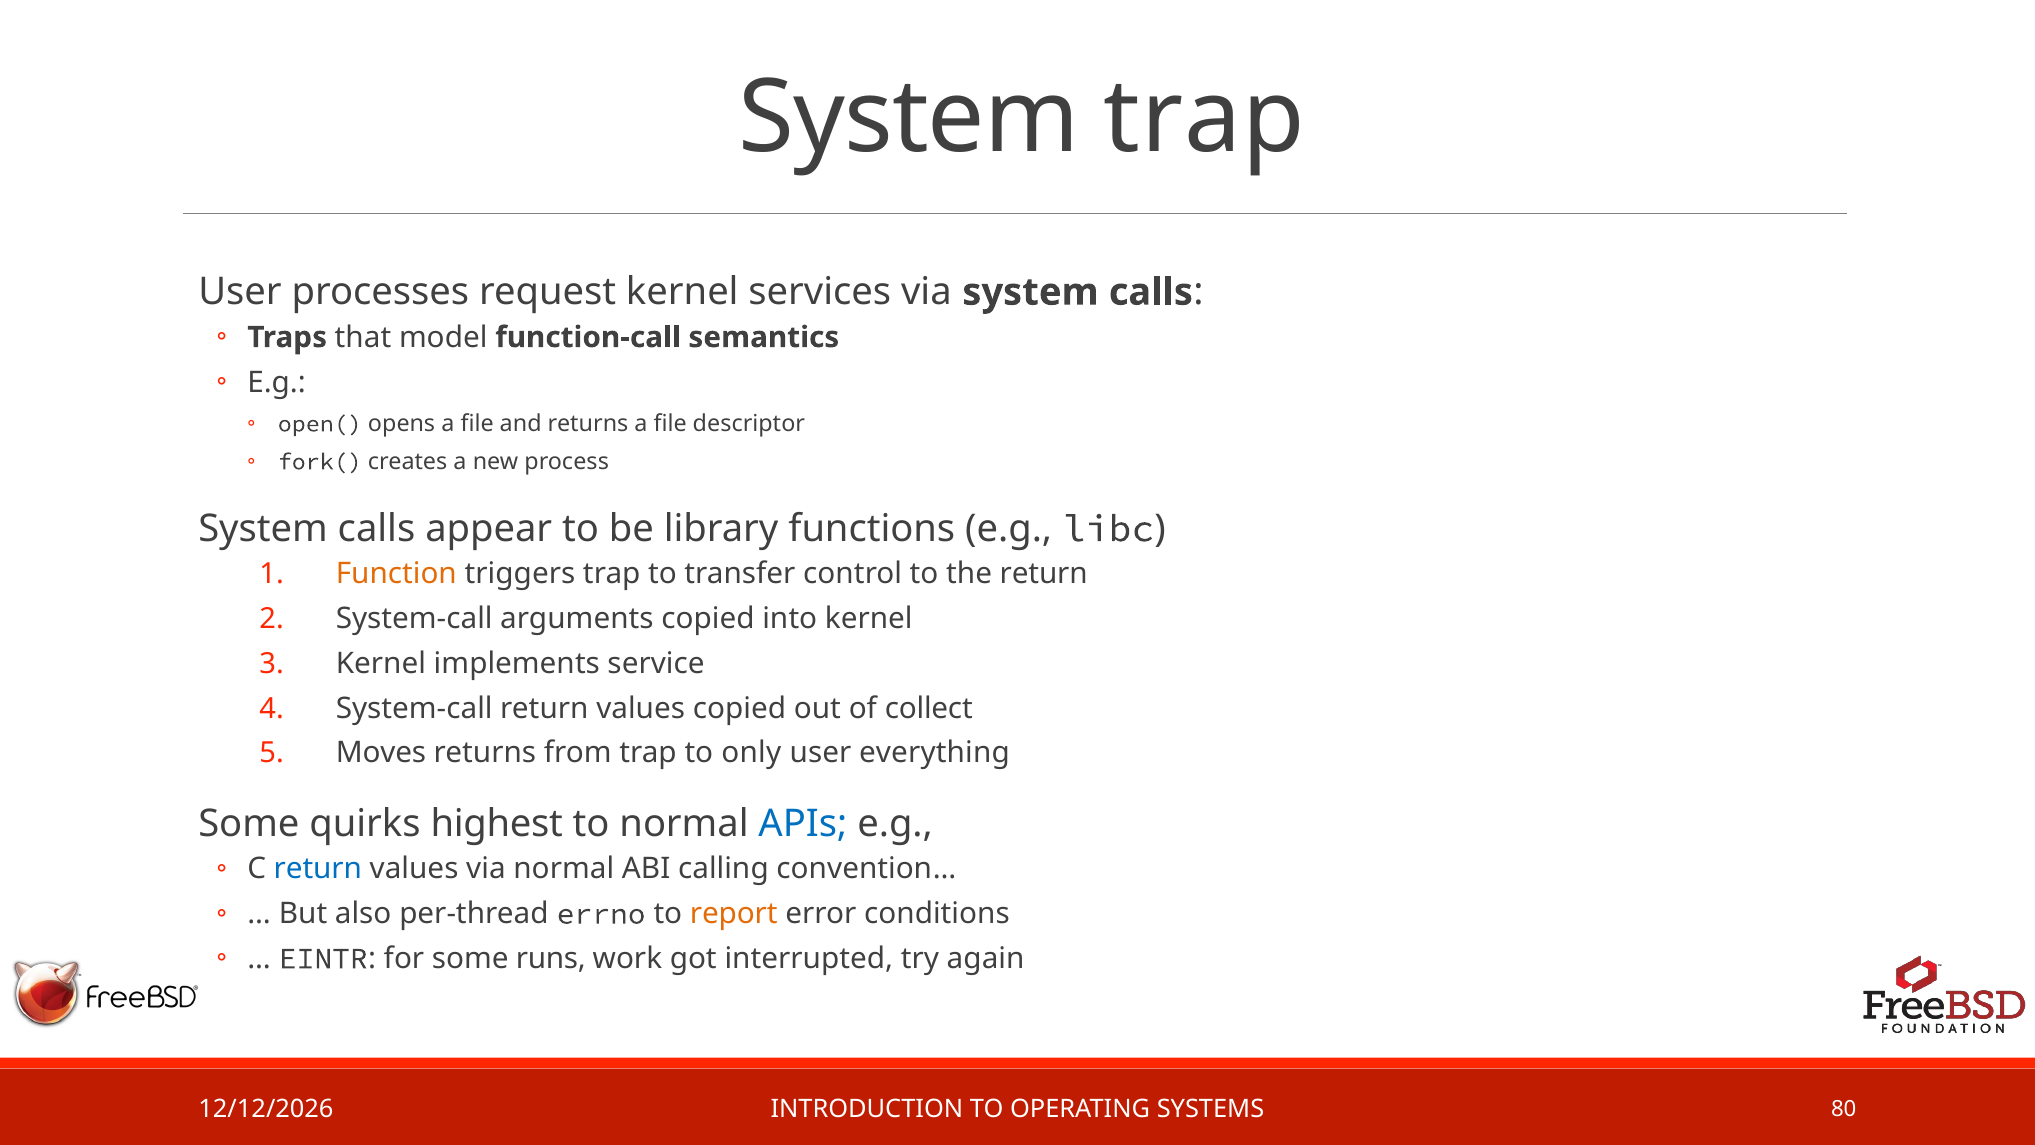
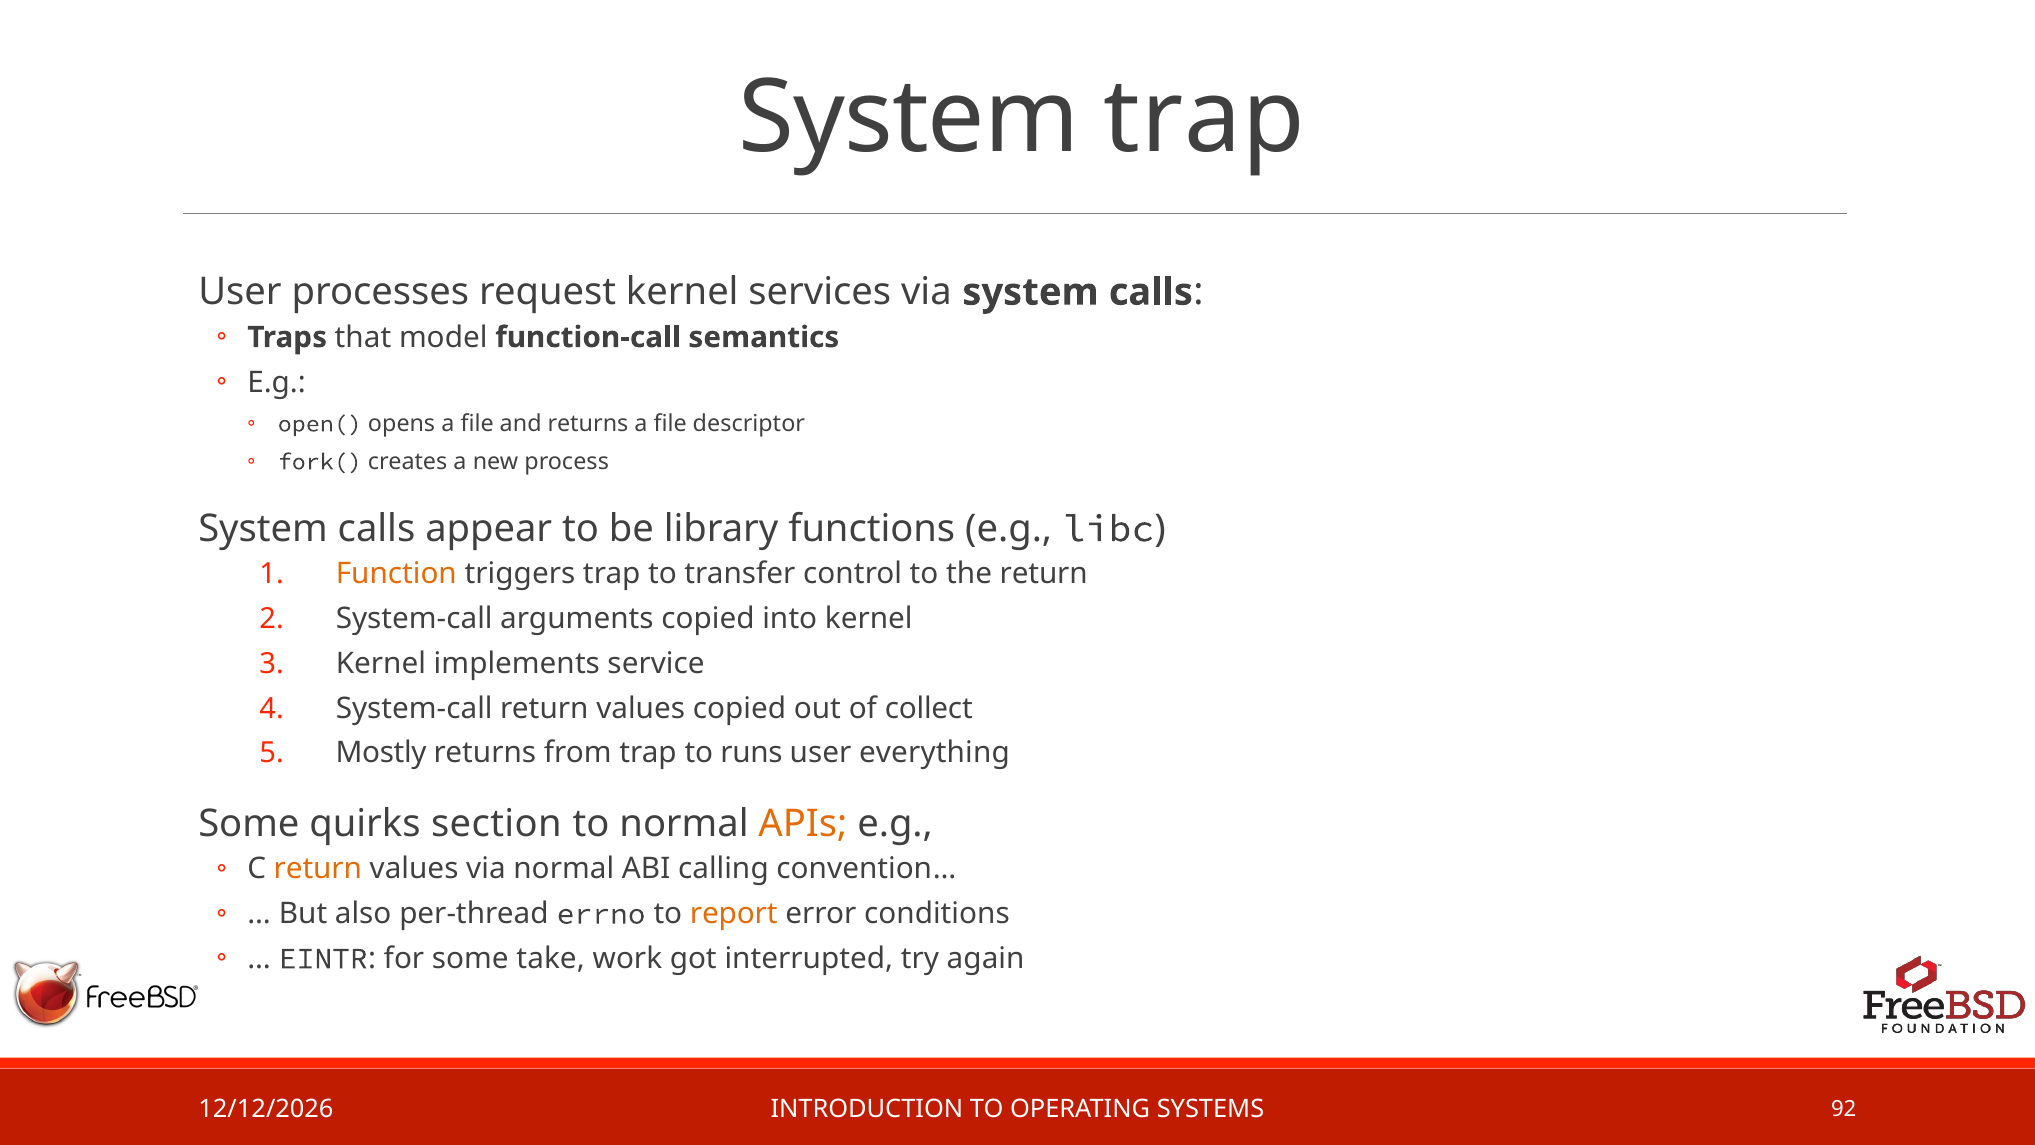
Moves: Moves -> Mostly (381, 753)
only: only -> runs (752, 753)
highest: highest -> section (496, 823)
APIs colour: blue -> orange (803, 823)
return colour: blue -> orange (318, 869)
runs: runs -> take (551, 958)
80: 80 -> 92 (1844, 1108)
